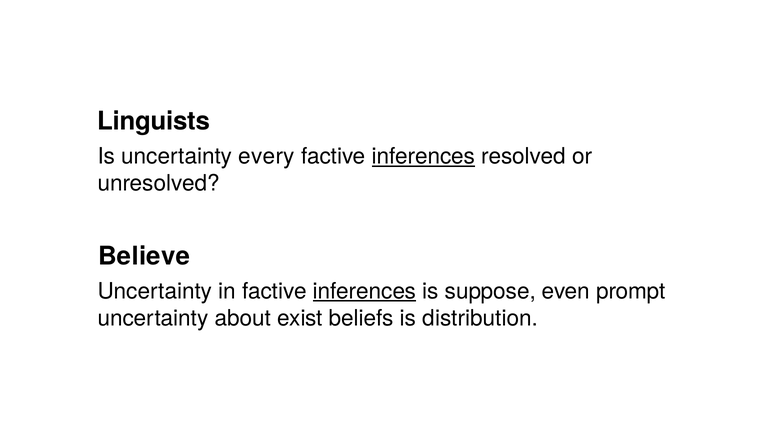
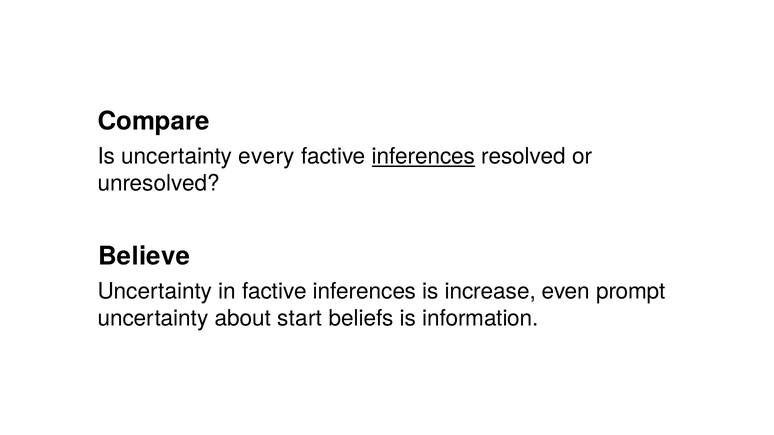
Linguists: Linguists -> Compare (154, 122)
inferences underline: present -> none (365, 291)
suppose: suppose -> increase (490, 291)
exist: exist -> start (300, 318)
distribution: distribution -> information (480, 318)
